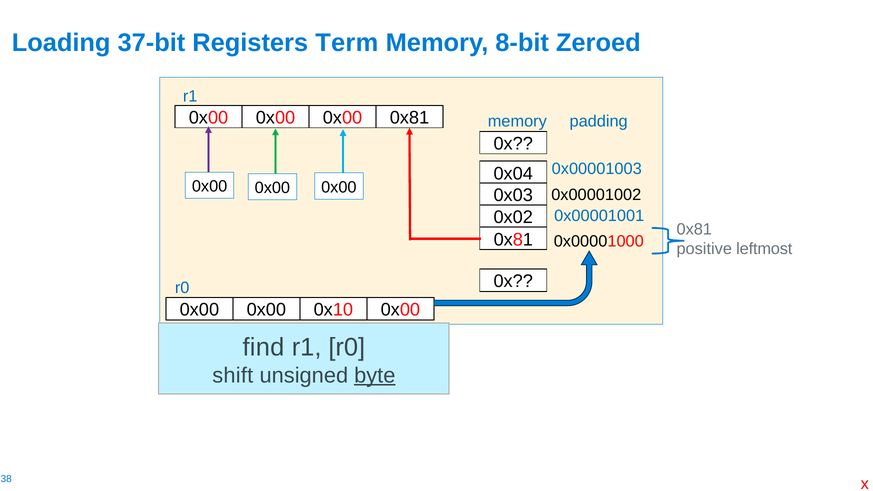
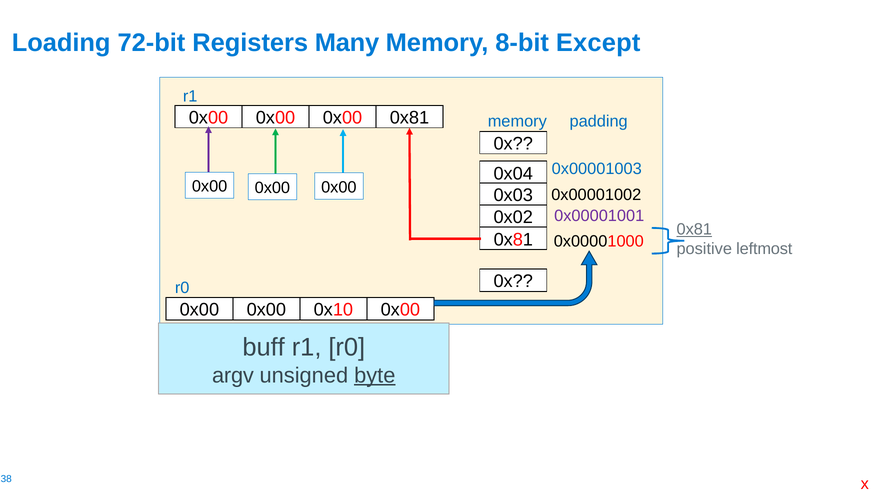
37-bit: 37-bit -> 72-bit (151, 43)
Term: Term -> Many (347, 43)
Zeroed: Zeroed -> Except (598, 43)
0x00001001 colour: blue -> purple (599, 216)
0x81 underline: none -> present (694, 229)
find: find -> buff (264, 347)
shift: shift -> argv (233, 375)
